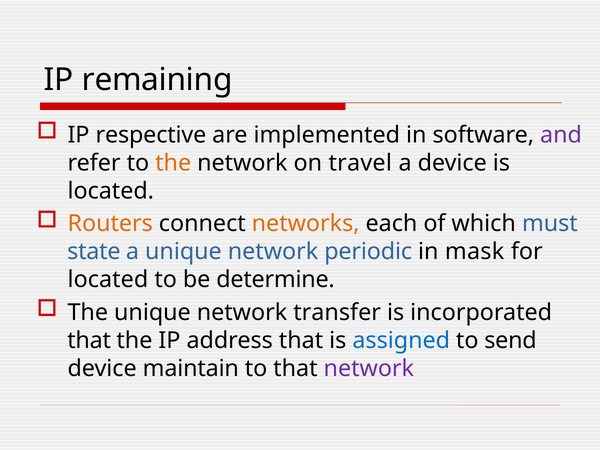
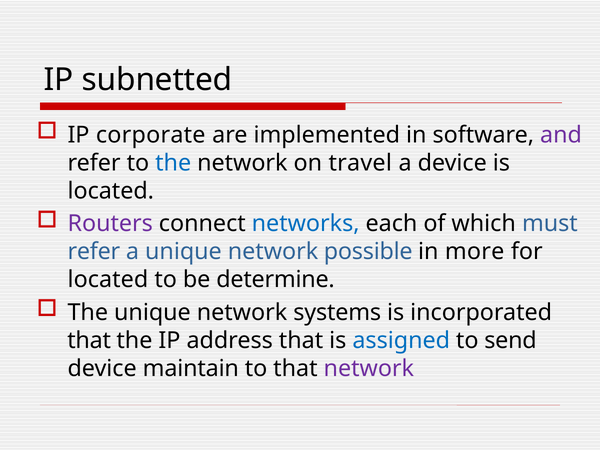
remaining: remaining -> subnetted (157, 80)
respective: respective -> corporate (151, 135)
the colour: orange -> blue (173, 163)
Routers colour: orange -> purple (110, 224)
networks colour: orange -> blue (306, 224)
state: state -> refer (94, 252)
periodic: periodic -> possible (368, 252)
mask: mask -> more (475, 252)
transfer: transfer -> systems (337, 312)
